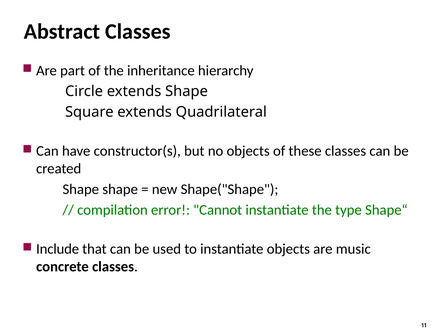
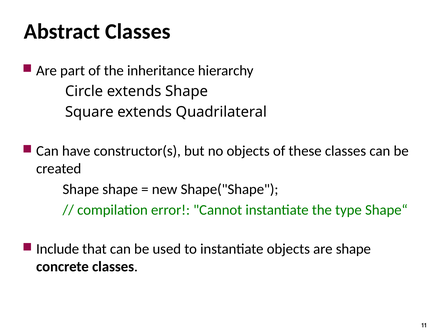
are music: music -> shape (353, 249)
